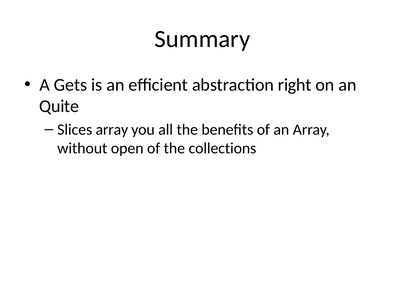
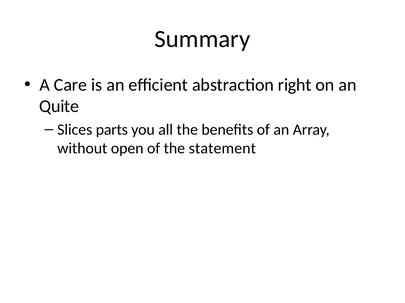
Gets: Gets -> Care (71, 85)
Slices array: array -> parts (112, 130)
collections: collections -> statement (222, 149)
